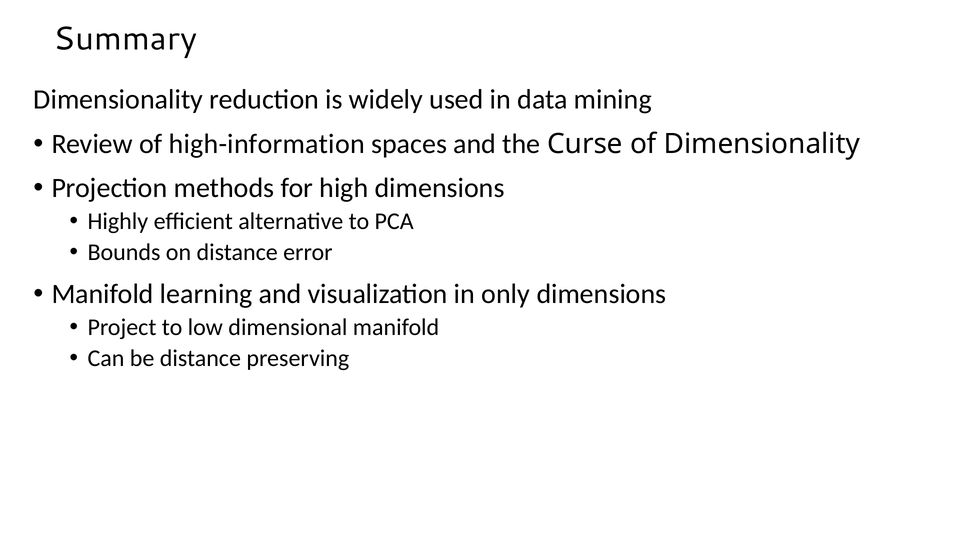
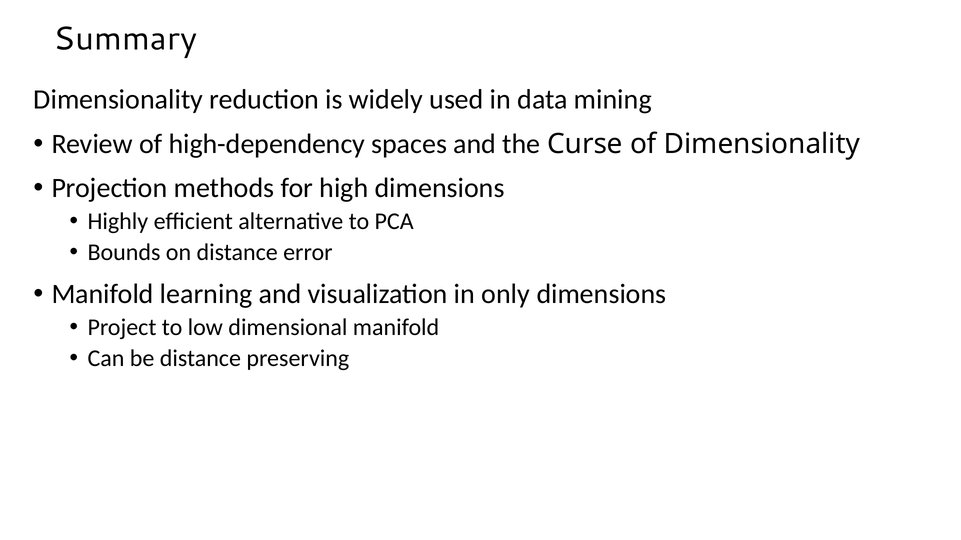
high-information: high-information -> high-dependency (267, 144)
